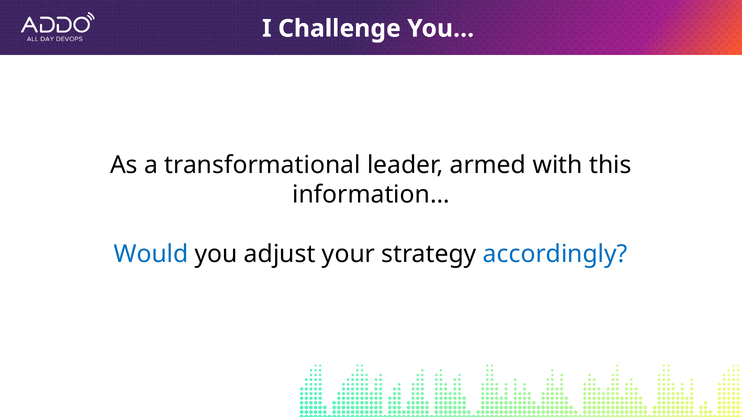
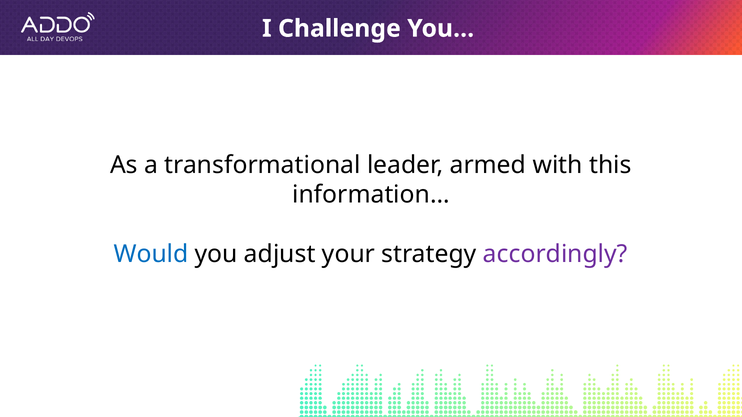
accordingly colour: blue -> purple (555, 254)
